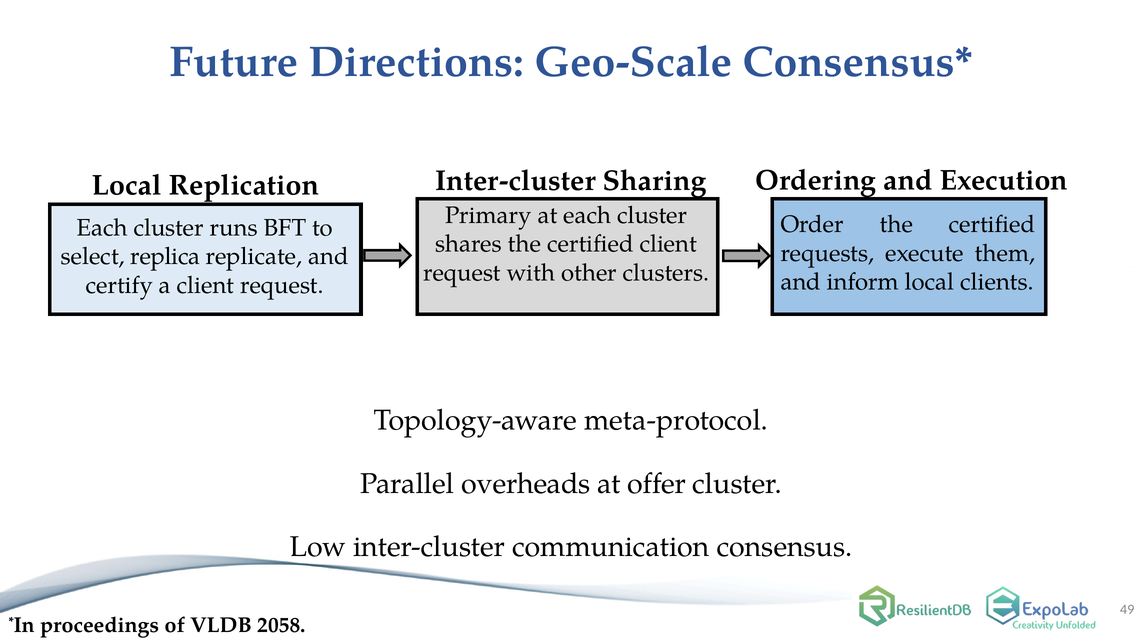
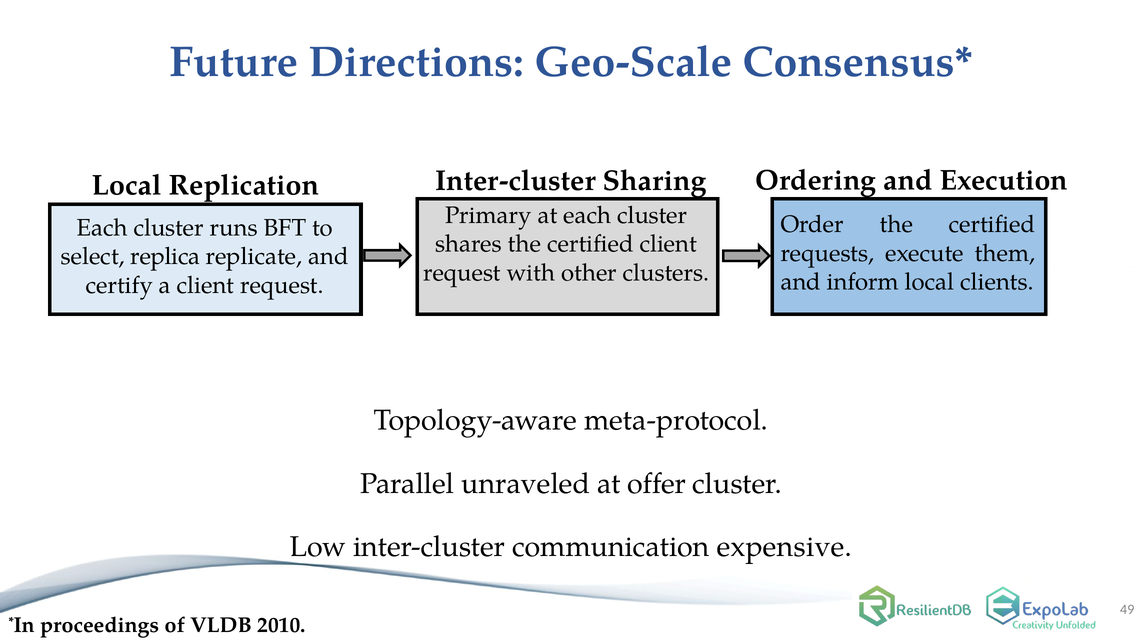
overheads: overheads -> unraveled (526, 484)
consensus: consensus -> expensive (784, 547)
2058: 2058 -> 2010 (282, 625)
